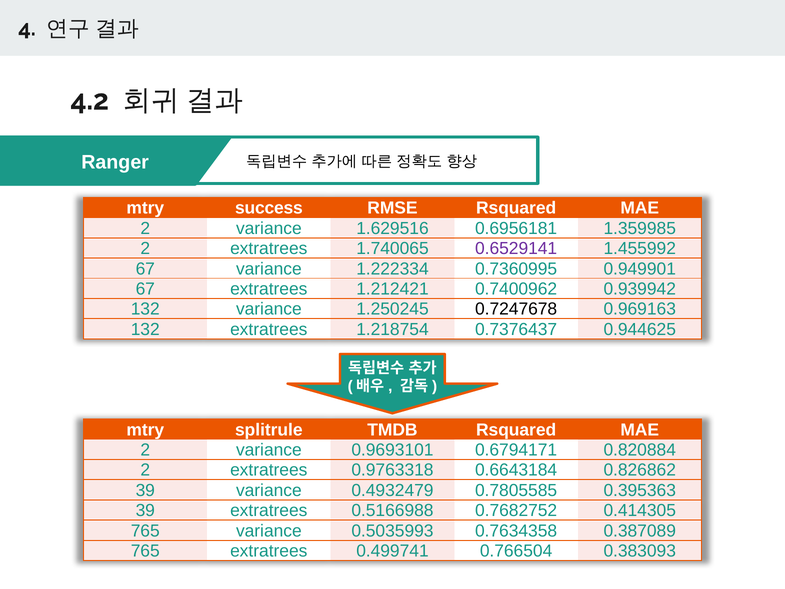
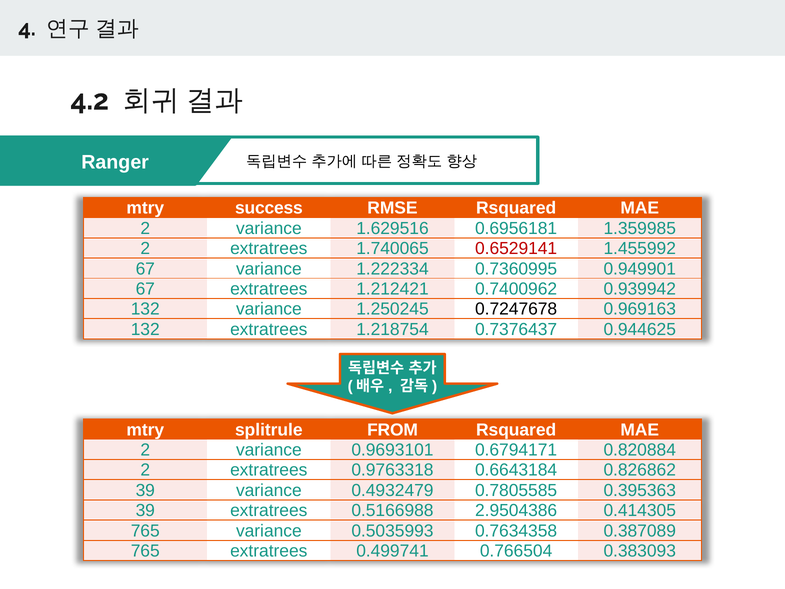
0.6529141 colour: purple -> red (516, 248)
TMDB: TMDB -> FROM (393, 430)
0.7682752: 0.7682752 -> 2.9504386 (516, 510)
